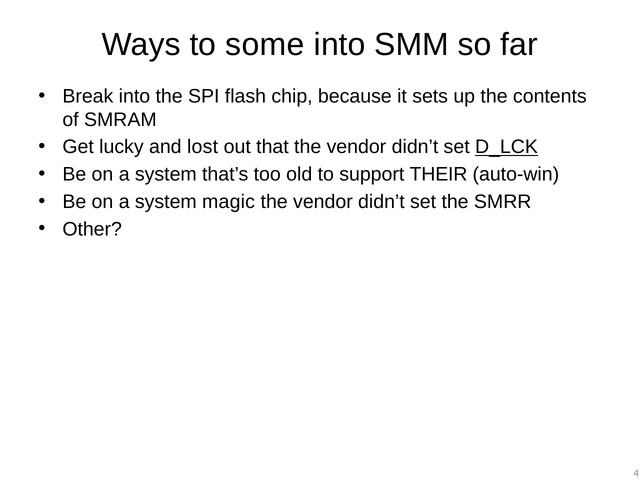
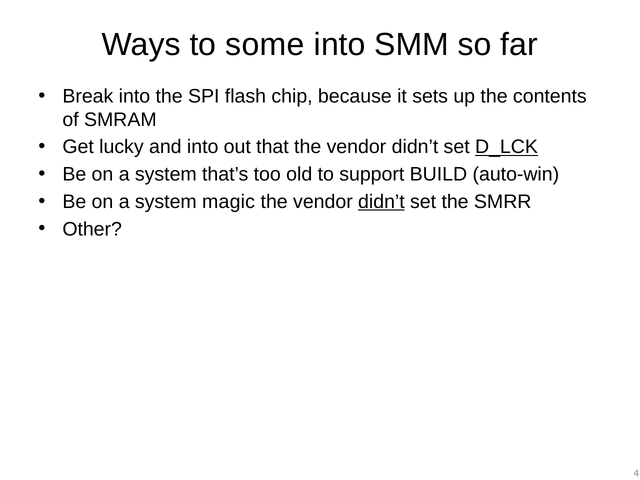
and lost: lost -> into (203, 147)
THEIR: THEIR -> BUILD (438, 174)
didn’t underline: none -> present (381, 202)
